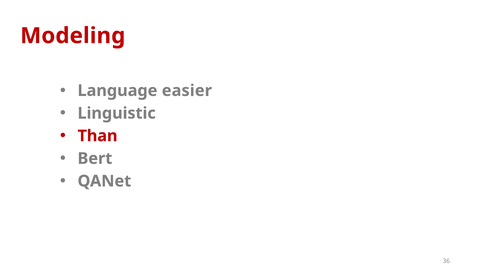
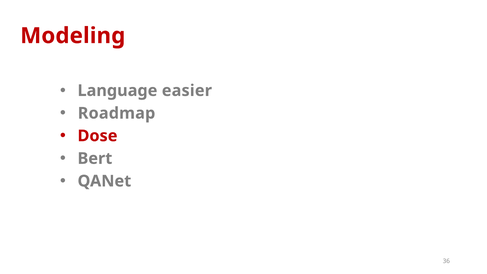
Linguistic: Linguistic -> Roadmap (117, 113)
Than: Than -> Dose (97, 136)
